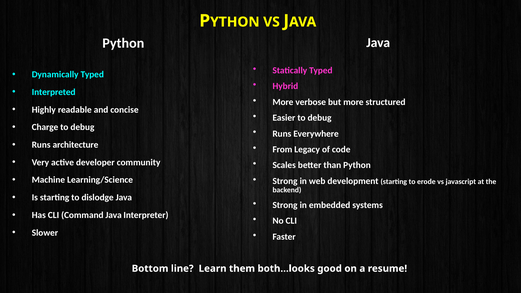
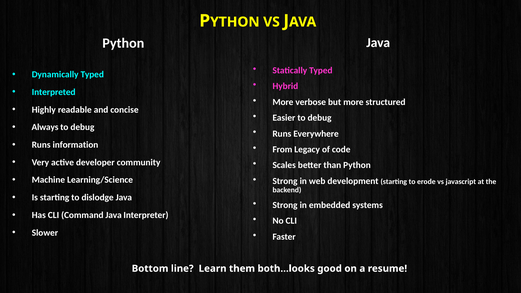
Charge: Charge -> Always (45, 127)
architecture: architecture -> information (75, 145)
